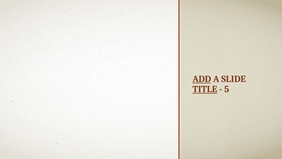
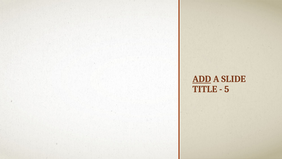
TITLE underline: present -> none (205, 89)
